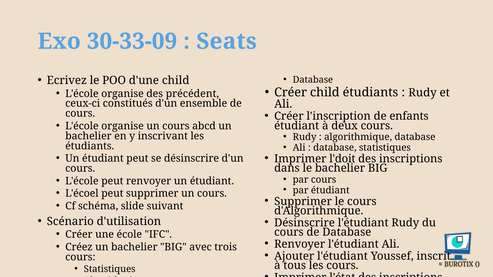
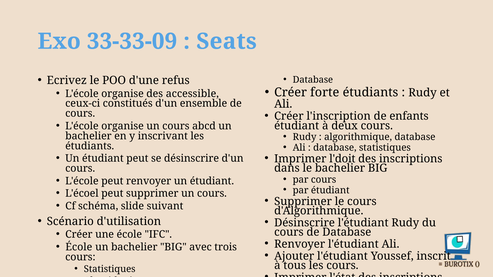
30-33-09: 30-33-09 -> 33-33-09 (132, 41)
d'une child: child -> refus (176, 81)
Créer child: child -> forte (325, 93)
précédent: précédent -> accessible (192, 94)
Créez: Créez -> École (79, 247)
